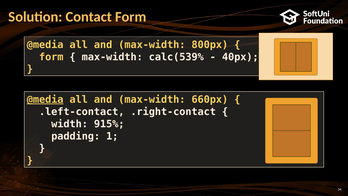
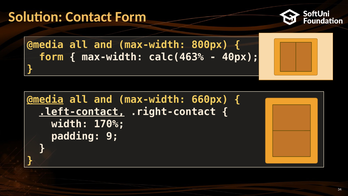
calc(539%: calc(539% -> calc(463% (176, 57)
.left-contact underline: none -> present (82, 112)
915%: 915% -> 170% (109, 124)
1: 1 -> 9 (112, 136)
